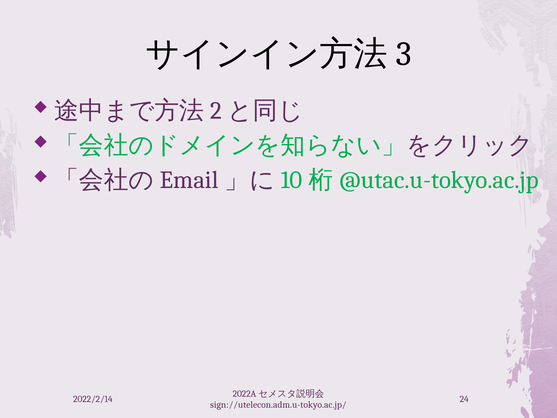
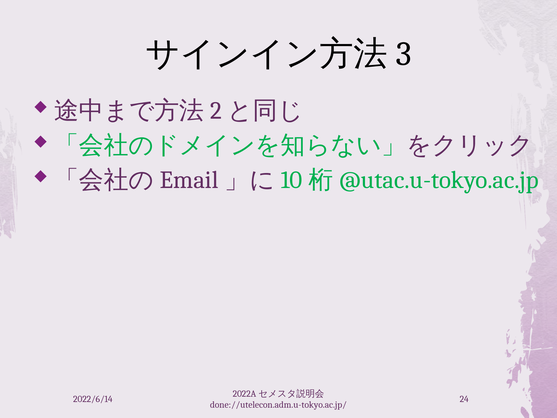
2022/2/14: 2022/2/14 -> 2022/6/14 (93, 399)
sign://utelecon.adm.u-tokyo.ac.jp/: sign://utelecon.adm.u-tokyo.ac.jp/ -> done://utelecon.adm.u-tokyo.ac.jp/ (278, 405)
